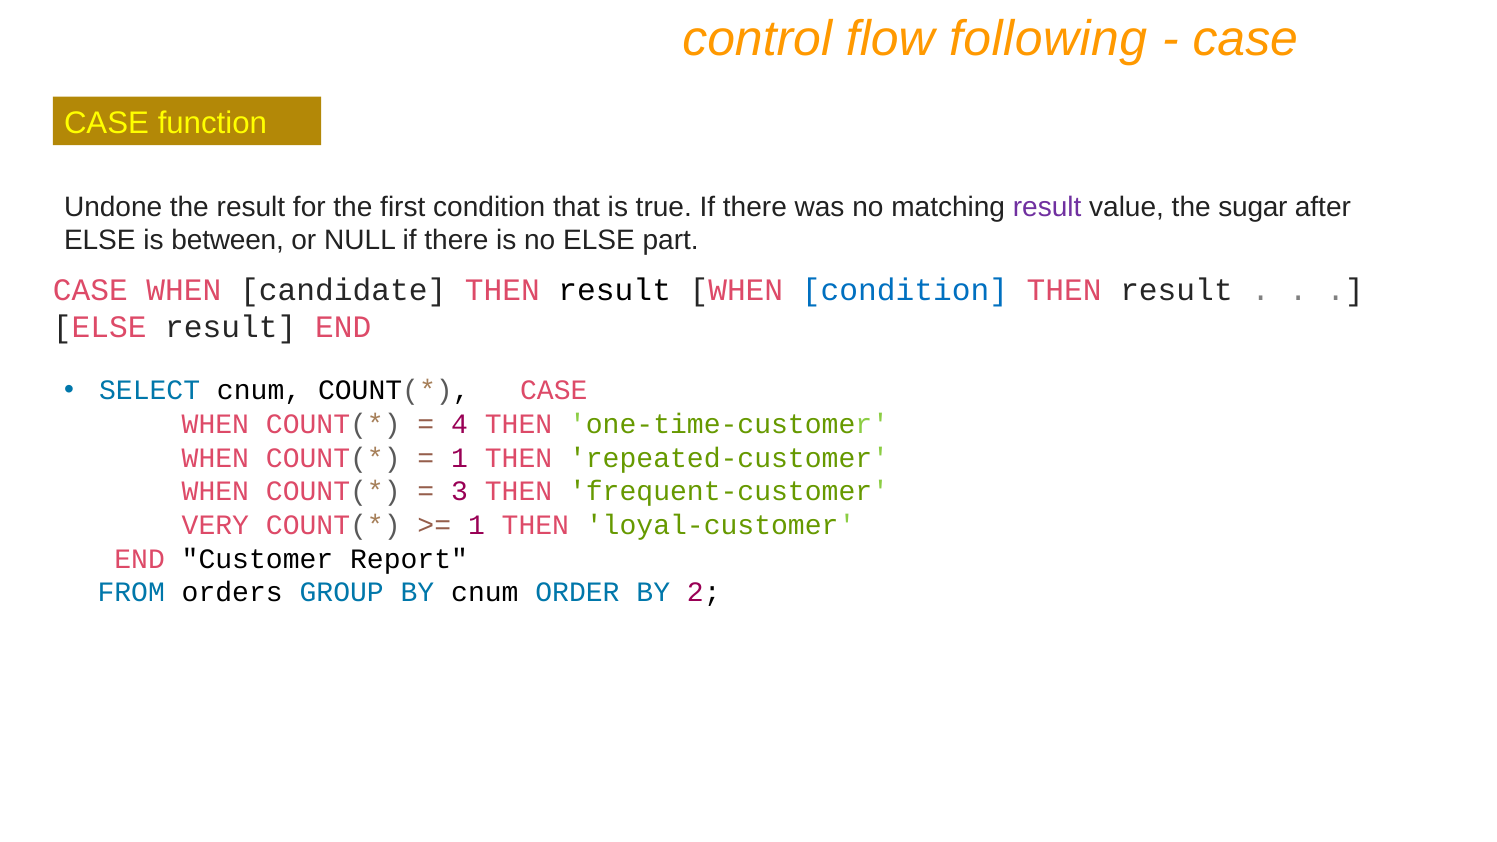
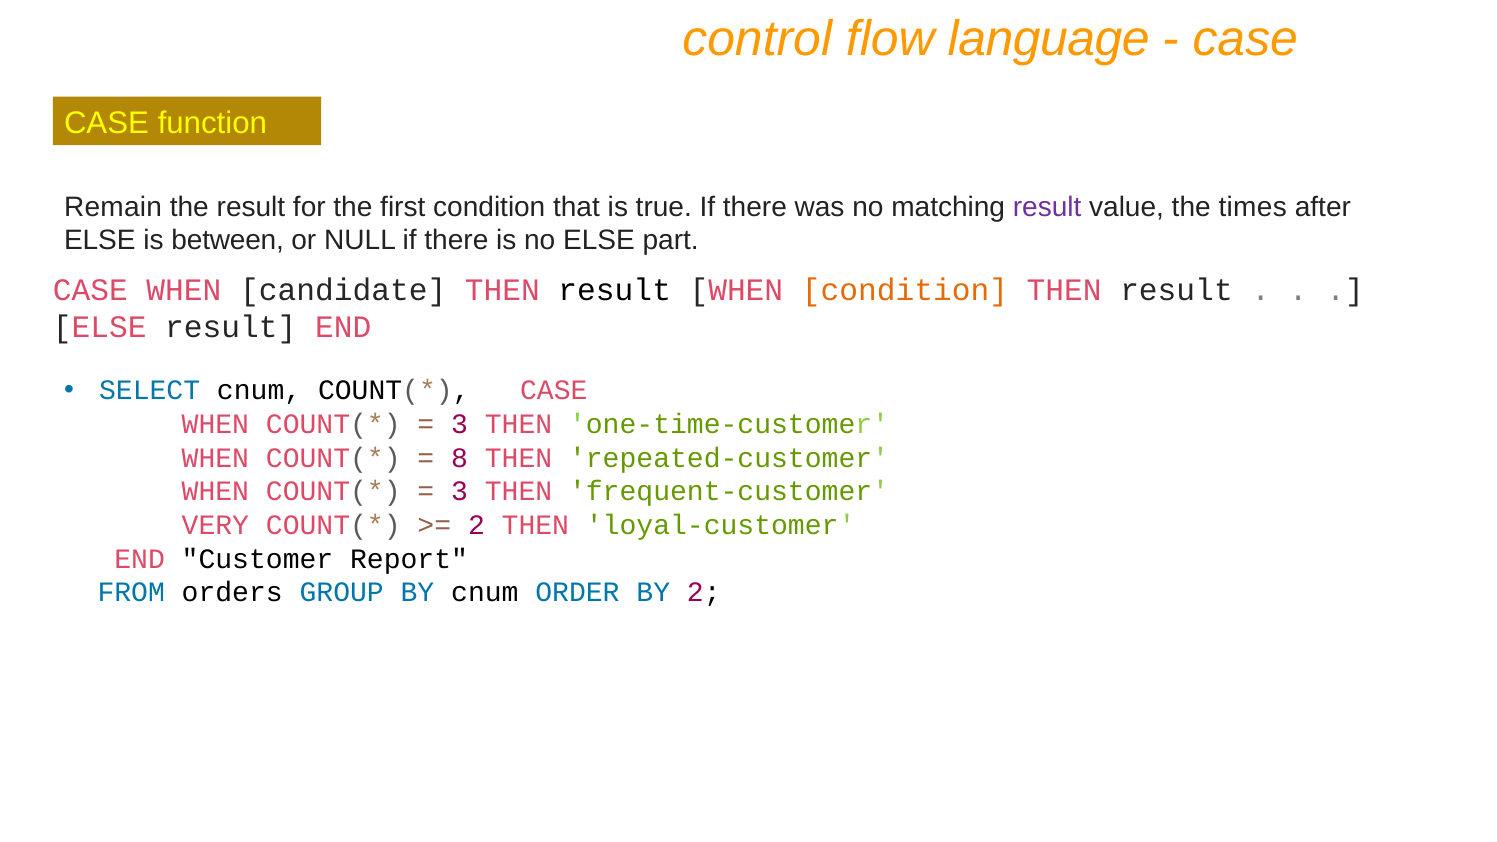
following: following -> language (1049, 39)
Undone: Undone -> Remain (113, 207)
sugar: sugar -> times (1253, 207)
condition colour: blue -> orange (905, 290)
4: 4 -> 3 (460, 424)
1: 1 -> 8 (460, 458)
1: 1 -> 2 (476, 525)
